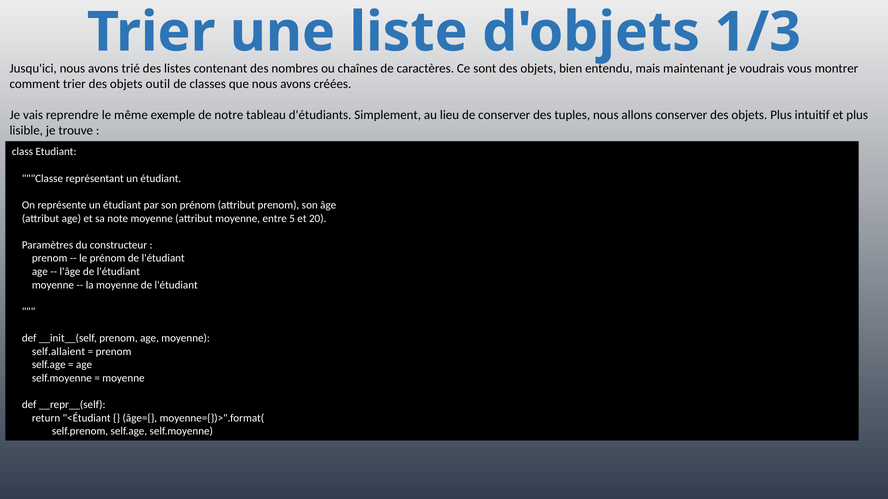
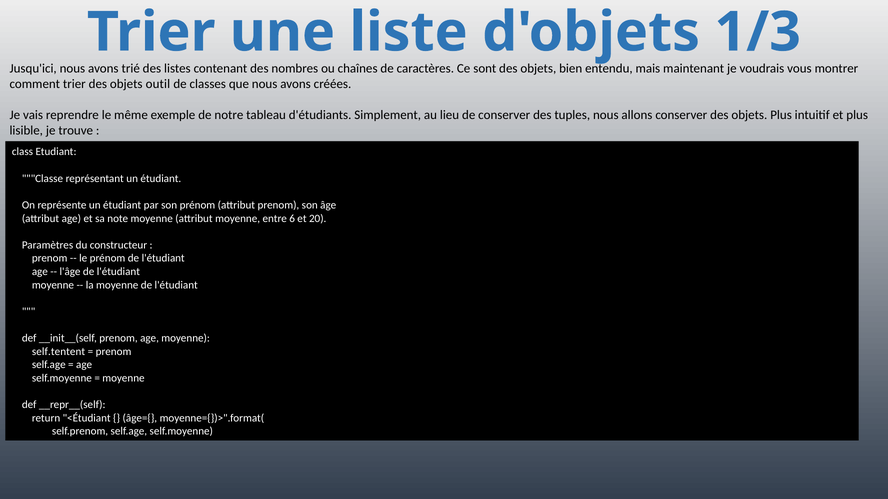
5: 5 -> 6 (292, 219)
self.allaient: self.allaient -> self.tentent (59, 352)
